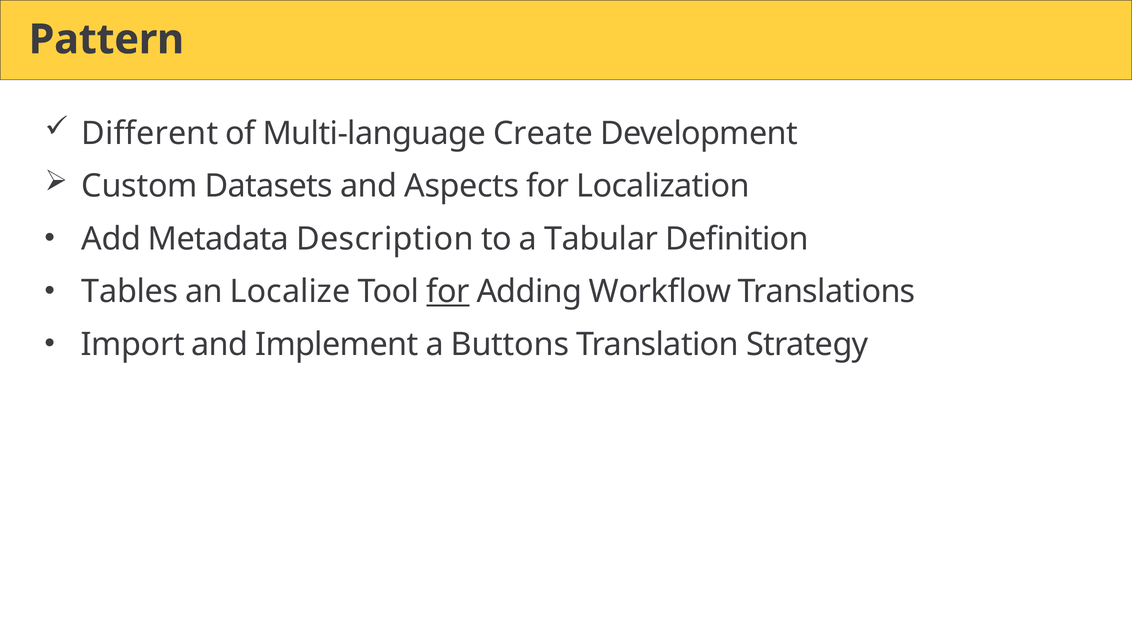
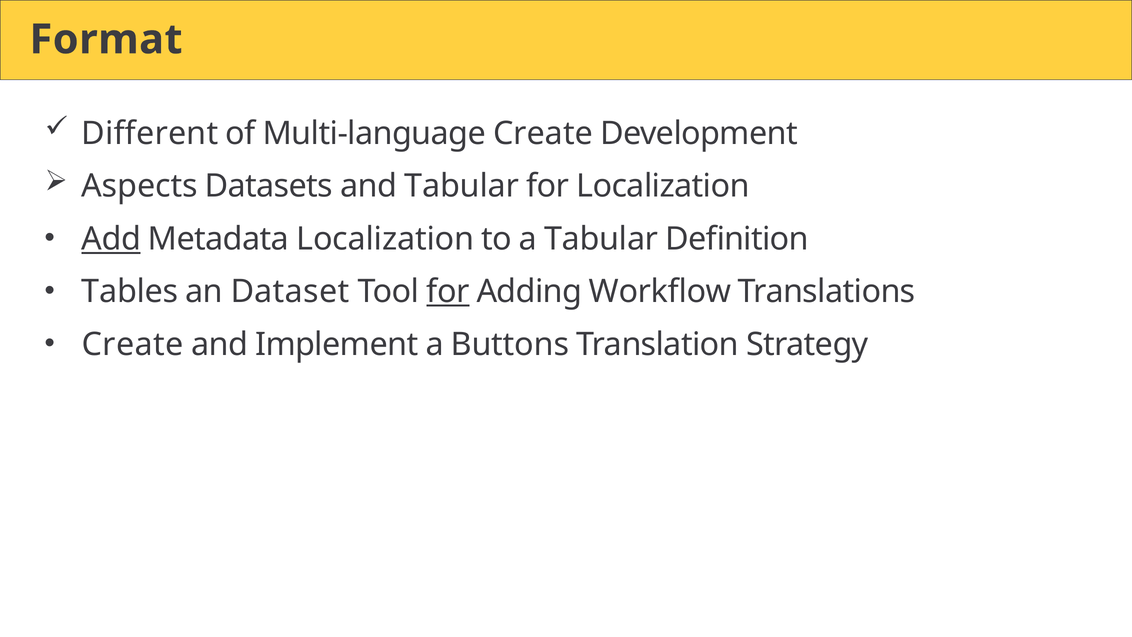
Pattern: Pattern -> Format (106, 40)
Custom: Custom -> Aspects (139, 186)
and Aspects: Aspects -> Tabular (462, 186)
Add underline: none -> present (111, 239)
Metadata Description: Description -> Localization (385, 239)
Localize: Localize -> Dataset (290, 292)
Import: Import -> Create (133, 344)
